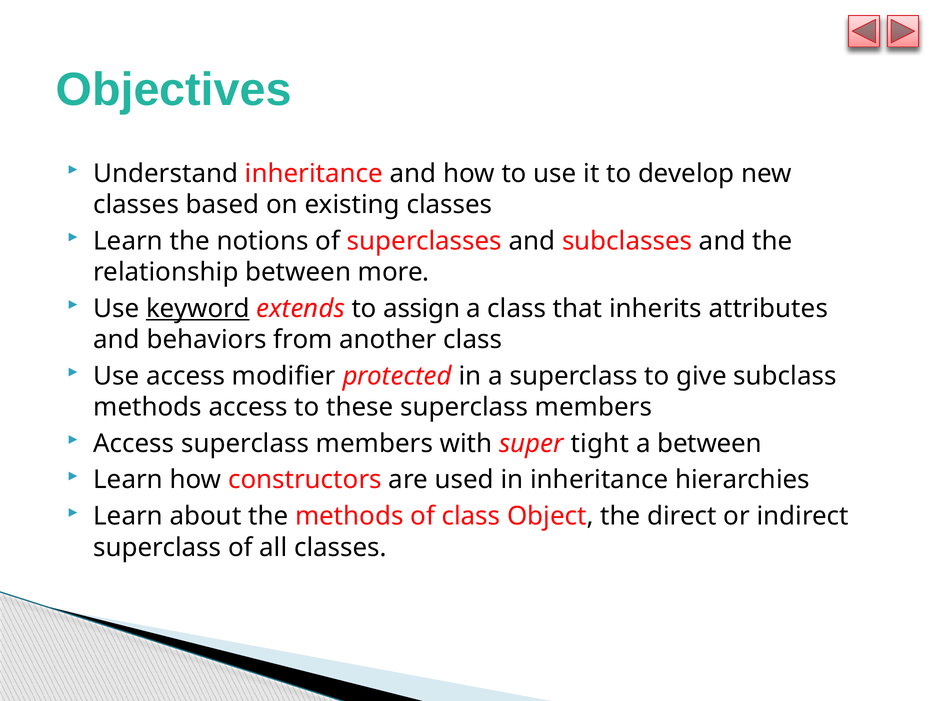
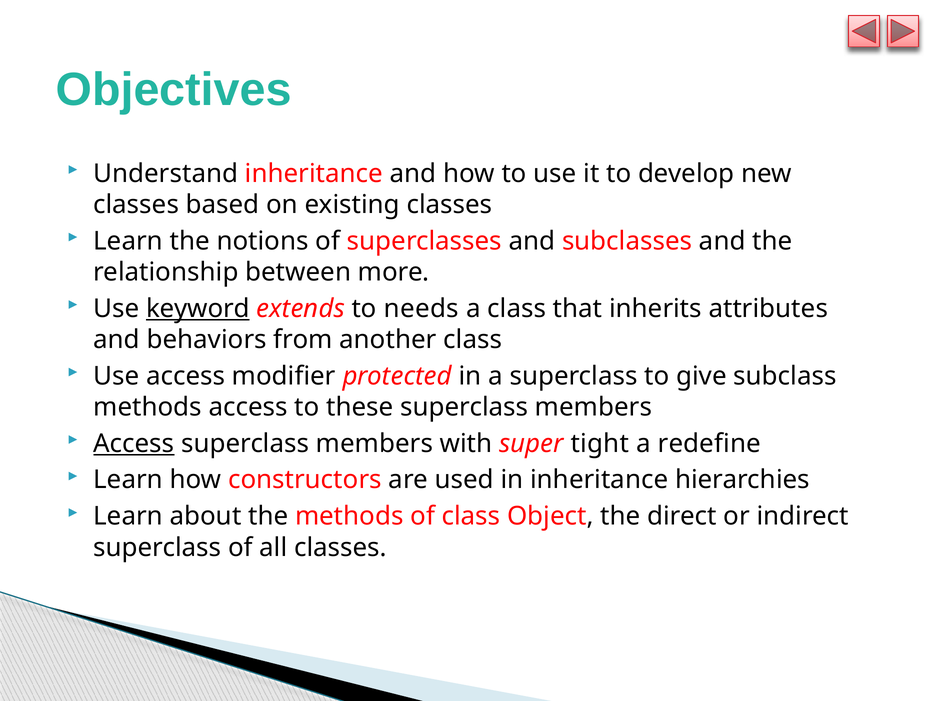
assign: assign -> needs (421, 308)
Access underline: none -> present (134, 443)
a between: between -> redefine (709, 443)
